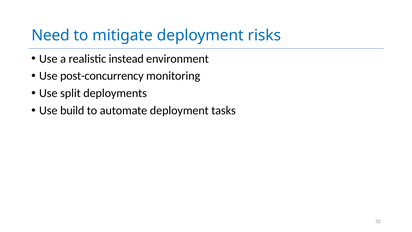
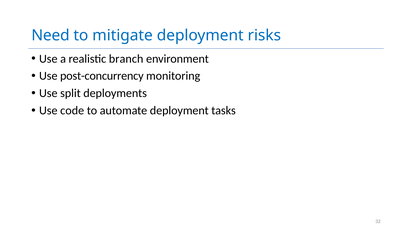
instead: instead -> branch (126, 59)
build: build -> code (72, 110)
